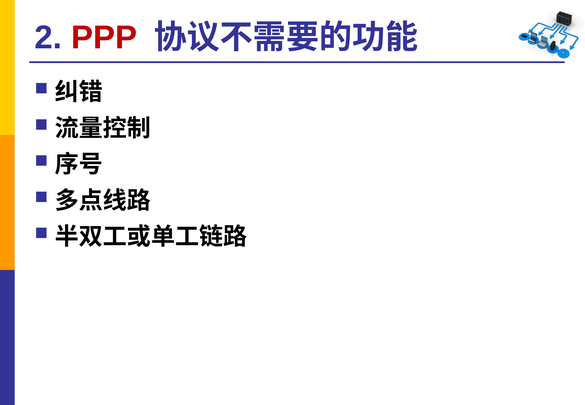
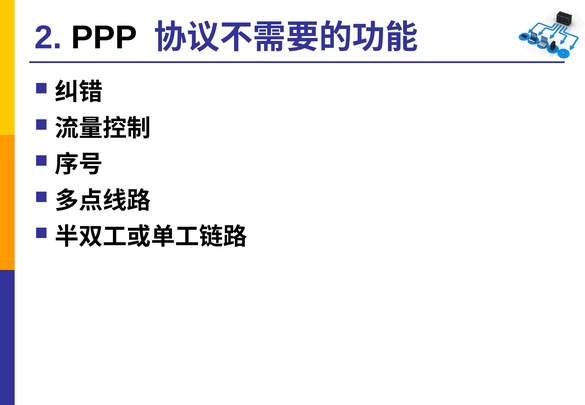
PPP colour: red -> black (104, 38)
